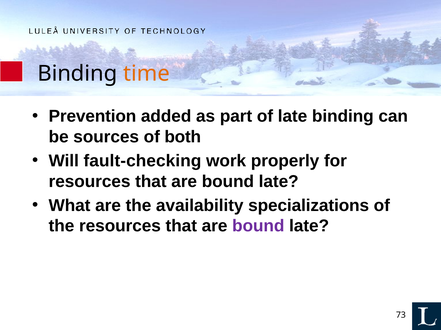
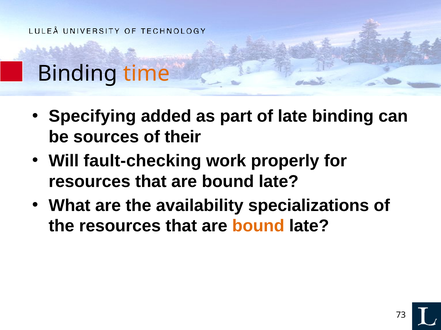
Prevention: Prevention -> Specifying (92, 117)
both: both -> their (183, 137)
bound colour: purple -> orange (258, 226)
